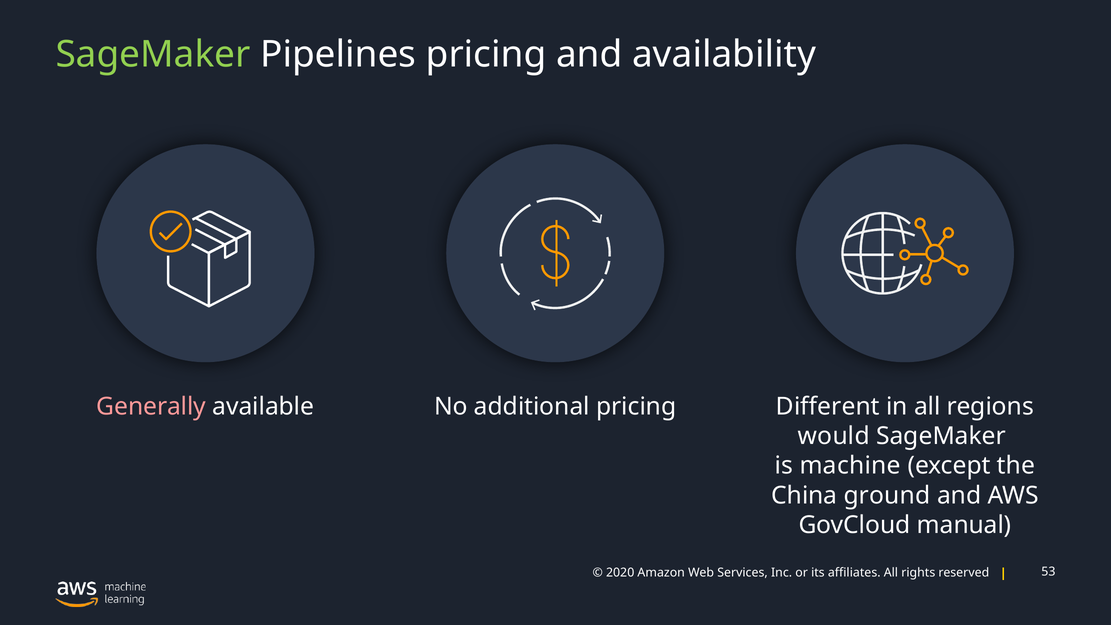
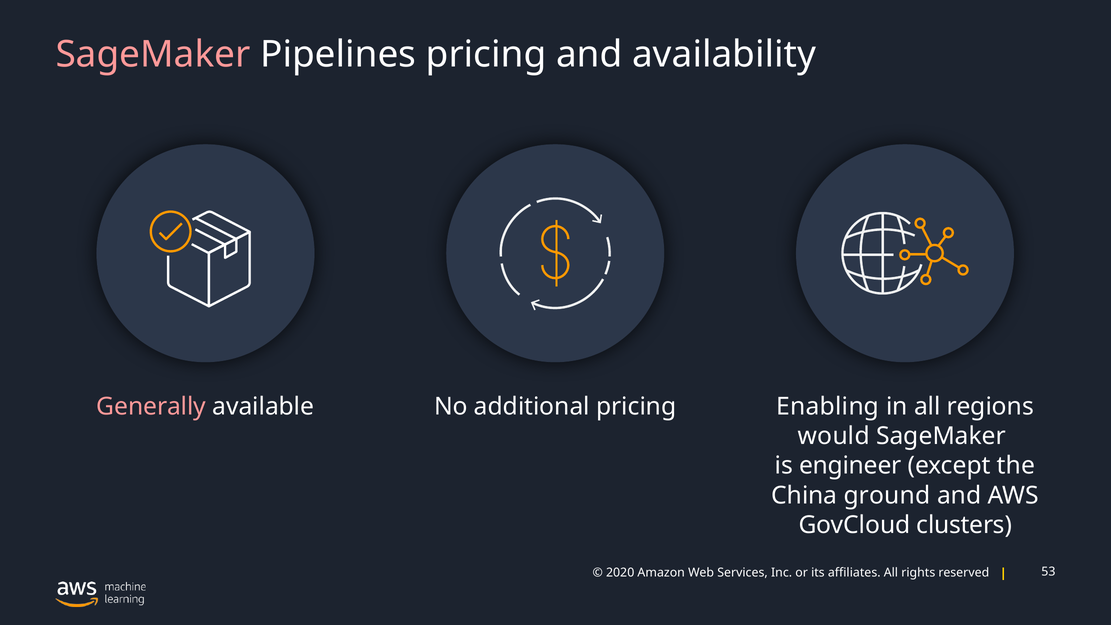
SageMaker colour: light green -> pink (153, 55)
Different: Different -> Enabling (828, 407)
machine: machine -> engineer (850, 466)
manual: manual -> clusters (964, 525)
